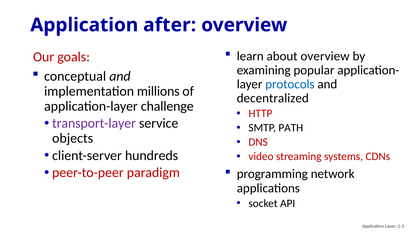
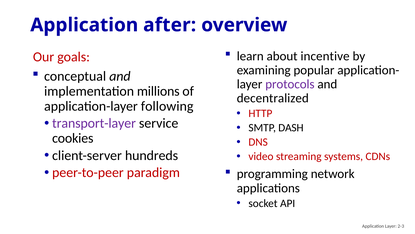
about overview: overview -> incentive (325, 56)
protocols colour: blue -> purple (290, 84)
challenge: challenge -> following (167, 106)
PATH: PATH -> DASH (291, 128)
objects: objects -> cookies (73, 138)
